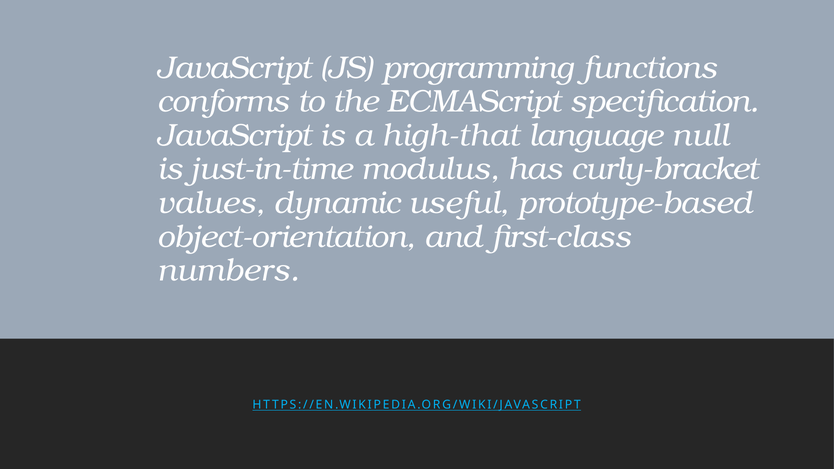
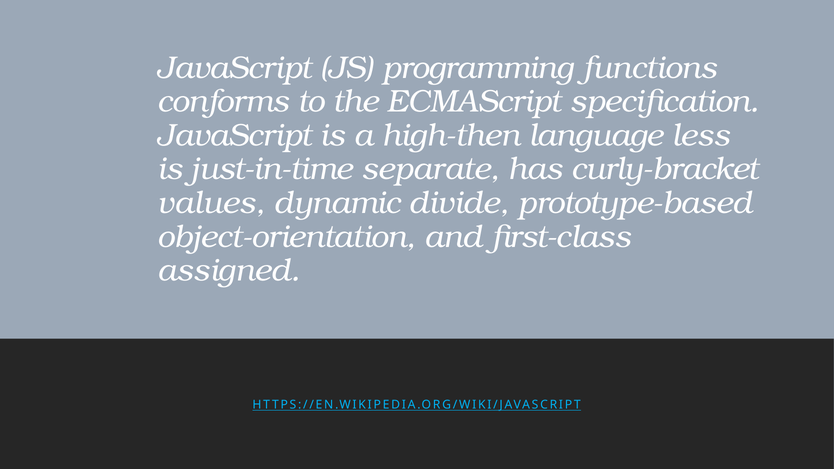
high-that: high-that -> high-then (451, 135)
null: null -> less (701, 135)
modulus: modulus -> separate (430, 169)
useful: useful -> divide (459, 203)
numbers: numbers -> assigned (229, 271)
